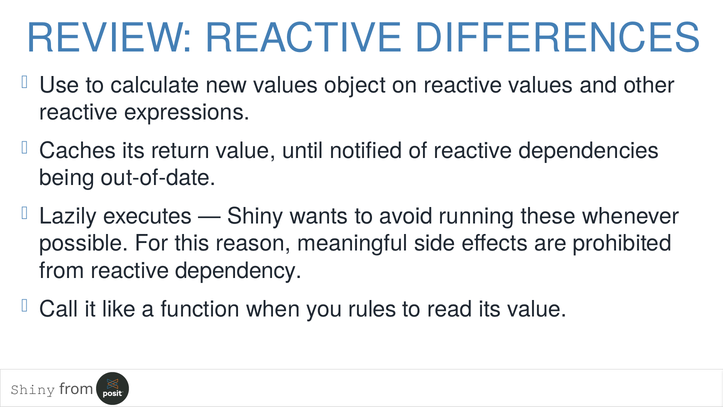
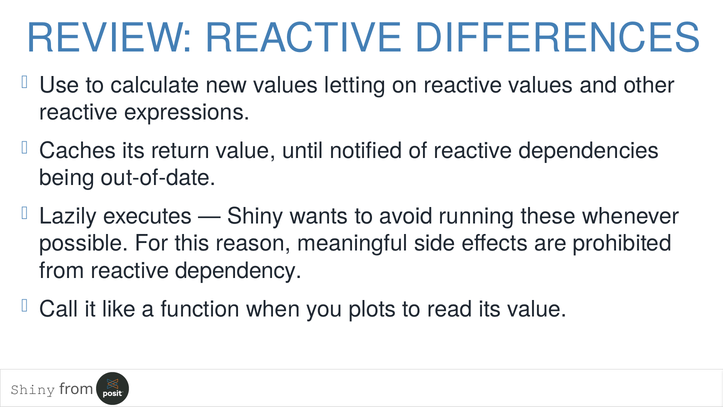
object: object -> letting (355, 85)
rules: rules -> plots (372, 309)
